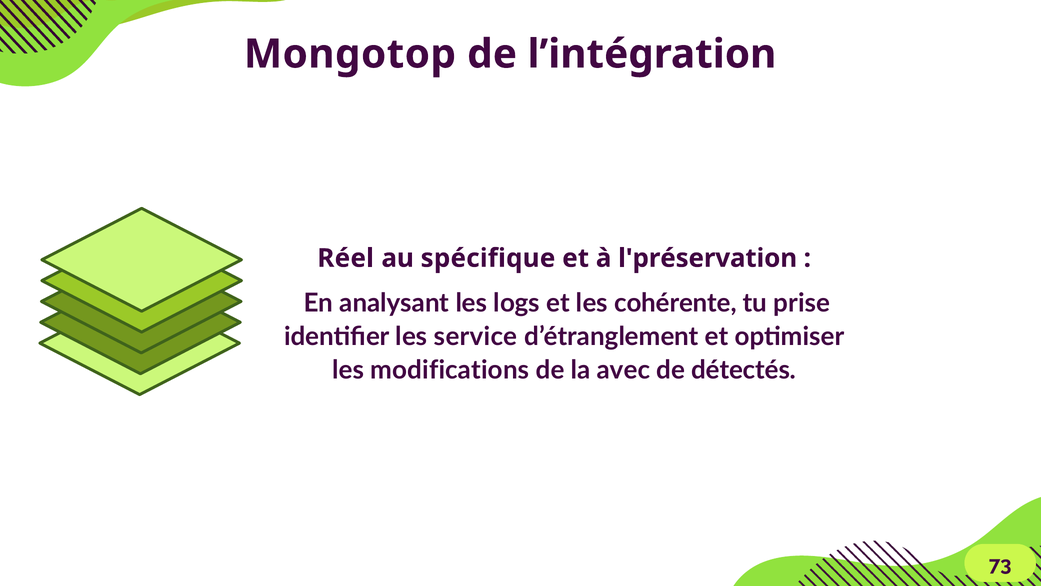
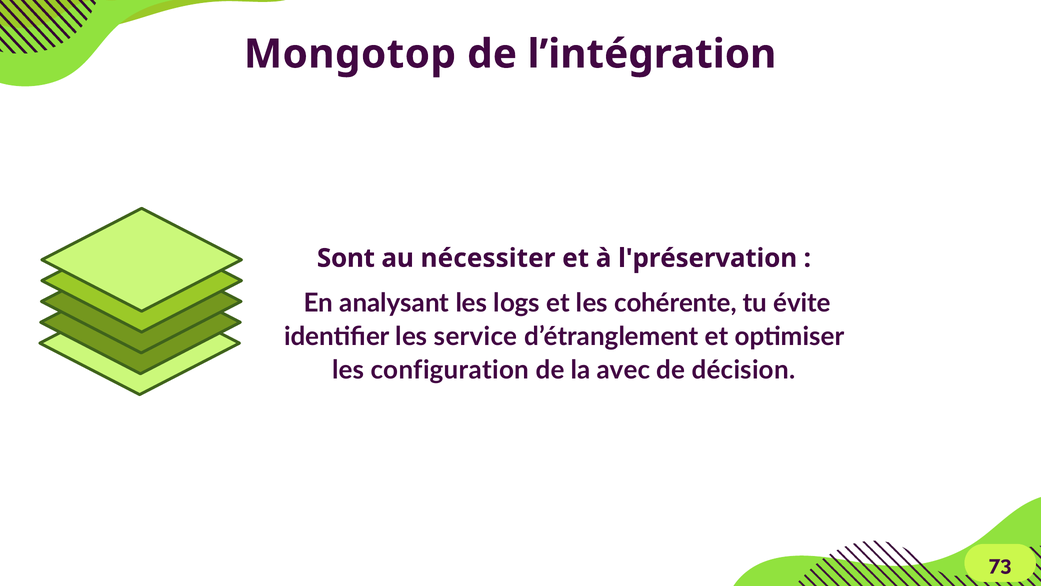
Réel: Réel -> Sont (346, 258)
spécifique: spécifique -> nécessiter (488, 258)
prise: prise -> évite (802, 303)
modifications: modifications -> configuration (450, 370)
détectés: détectés -> décision (743, 370)
